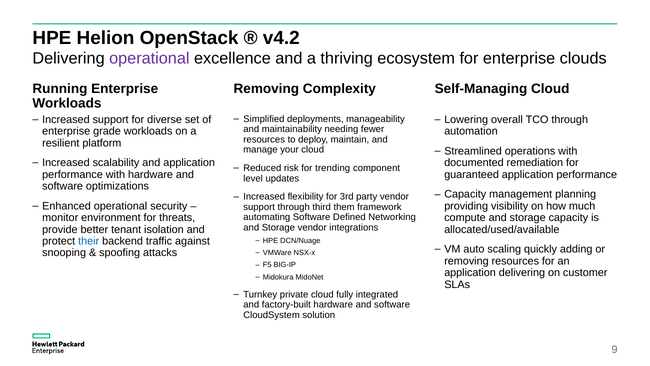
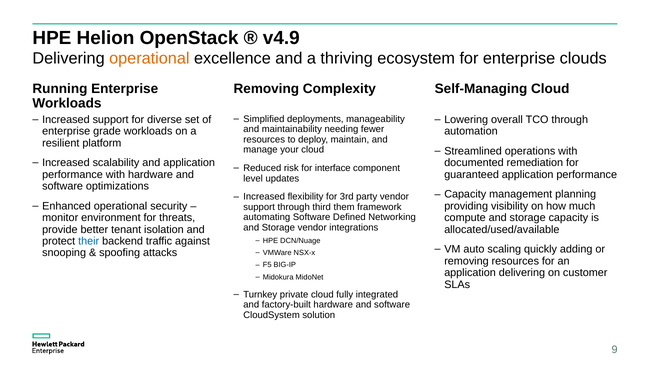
v4.2: v4.2 -> v4.9 (281, 38)
operational colour: purple -> orange (149, 58)
trending: trending -> interface (333, 168)
